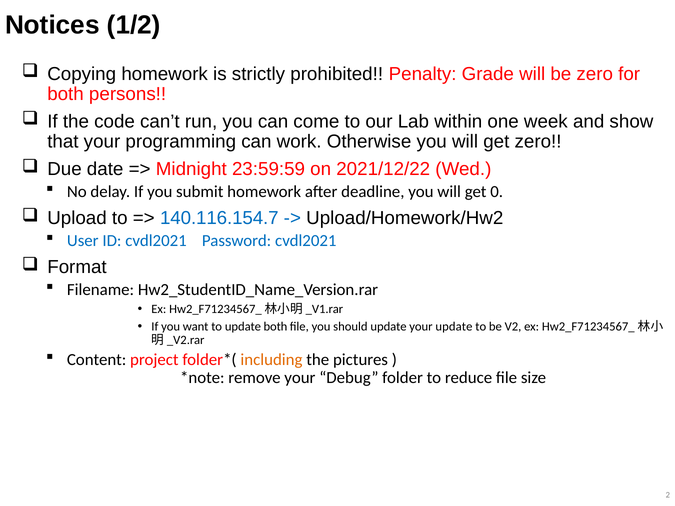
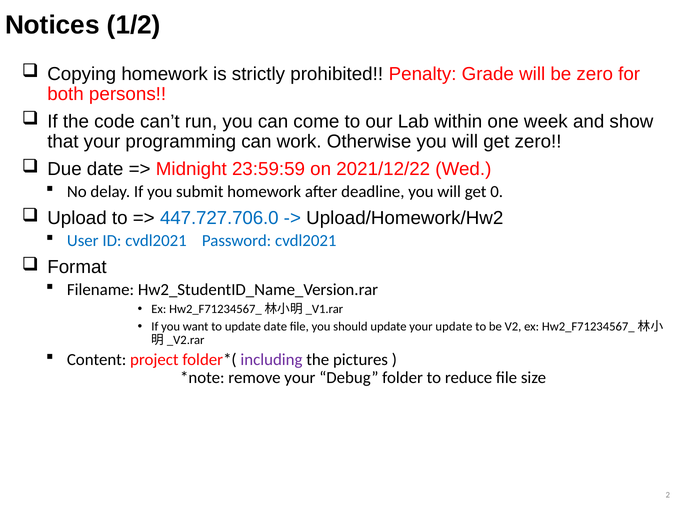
140.116.154.7: 140.116.154.7 -> 447.727.706.0 (219, 218)
update both: both -> date (275, 327)
including colour: orange -> purple (271, 360)
